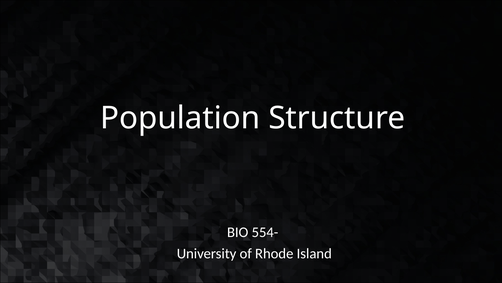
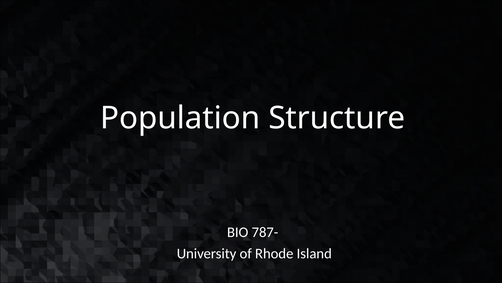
554-: 554- -> 787- (265, 232)
